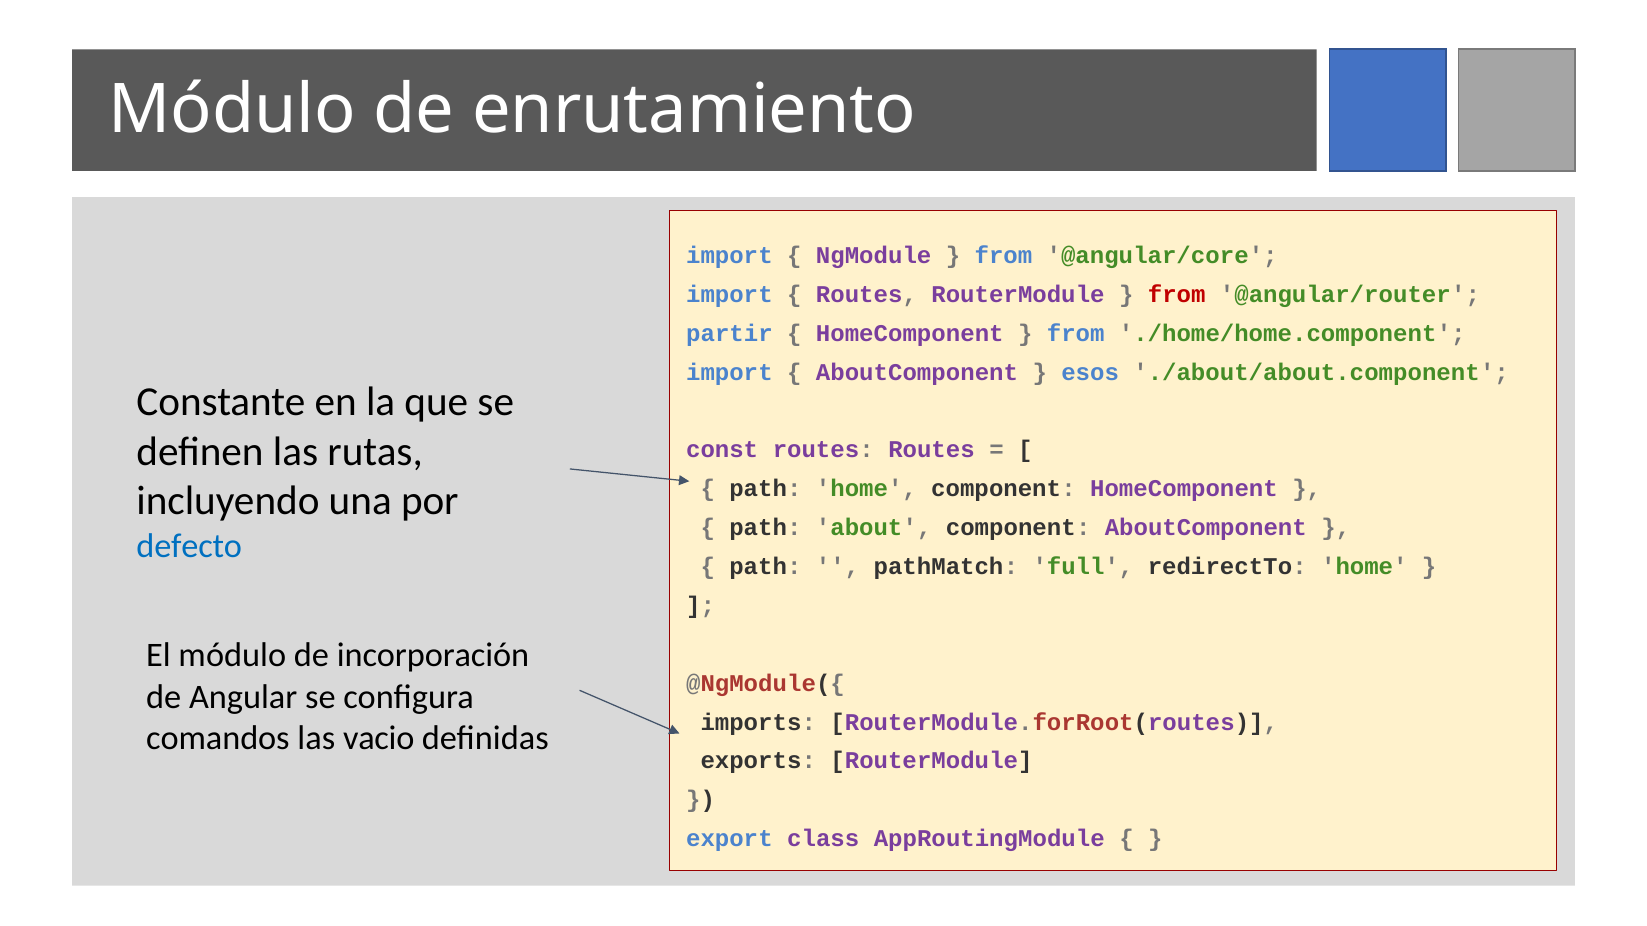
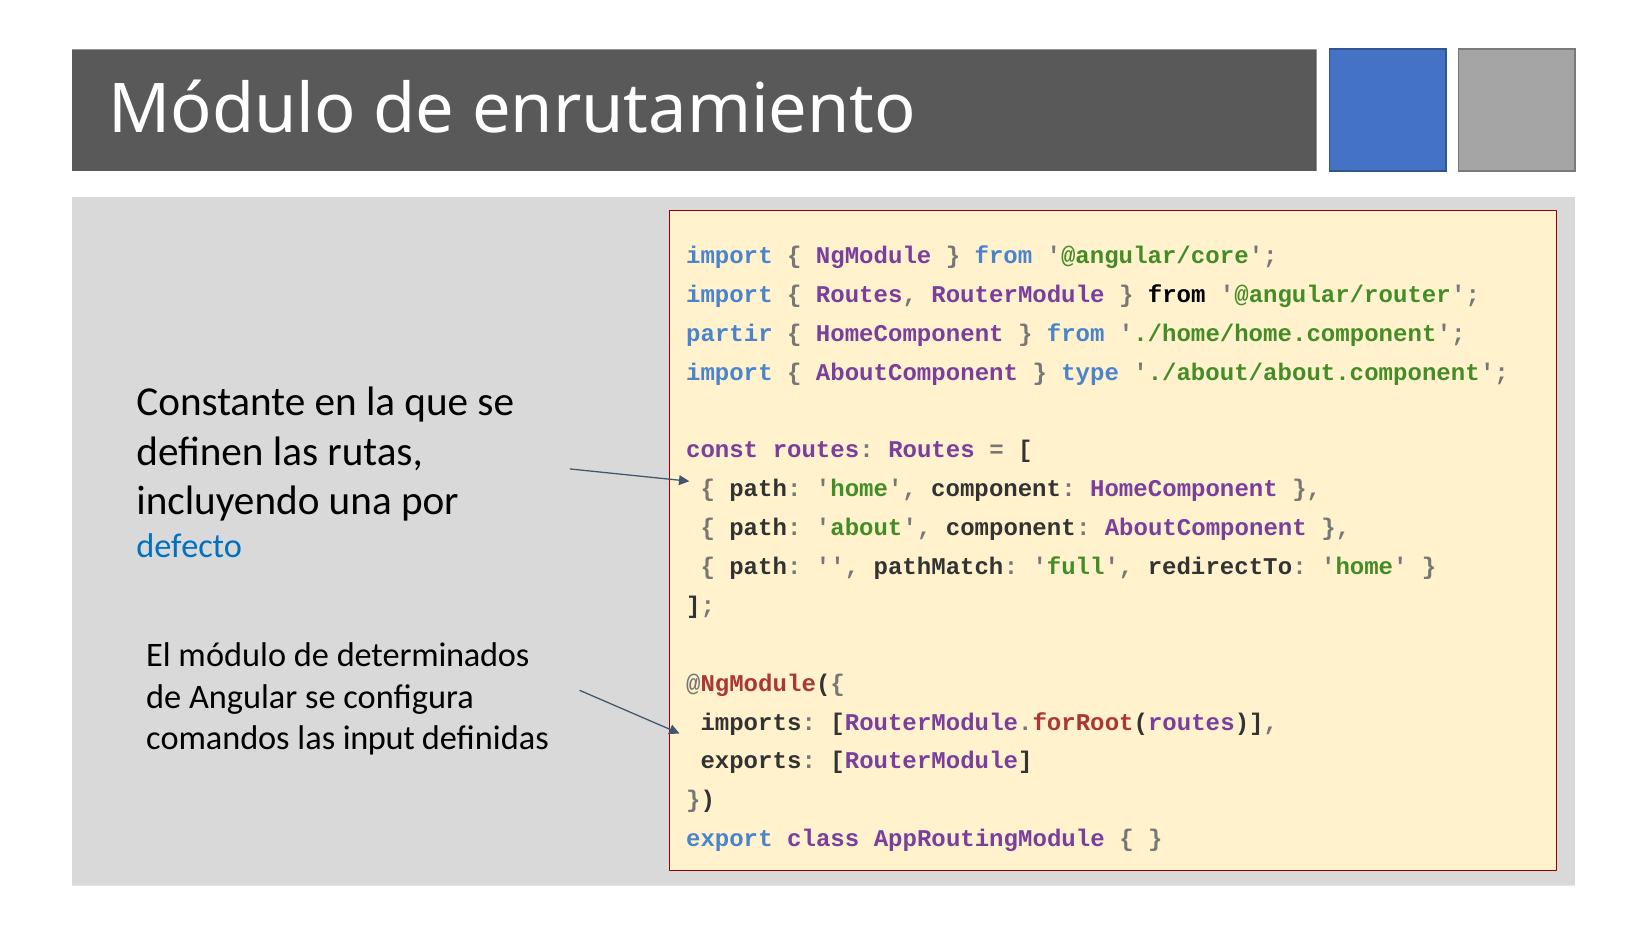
from colour: red -> black (1177, 294)
esos: esos -> type (1090, 372)
incorporación: incorporación -> determinados (433, 656)
vacio: vacio -> input (379, 738)
